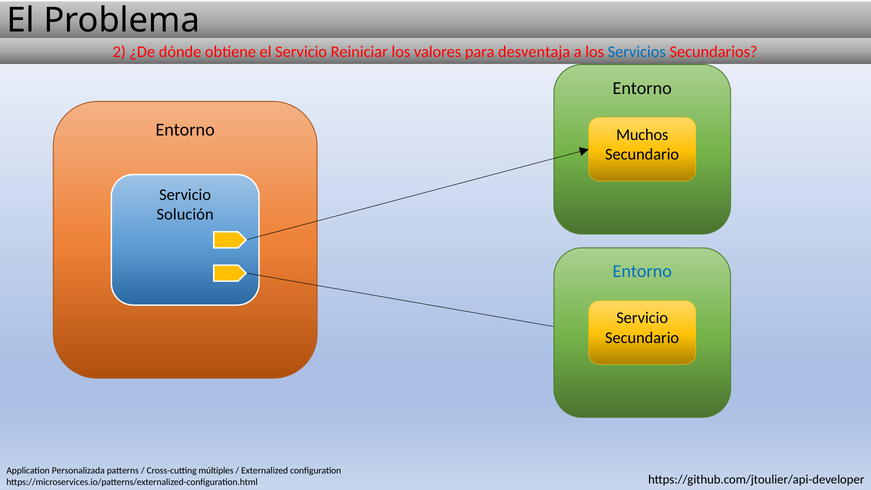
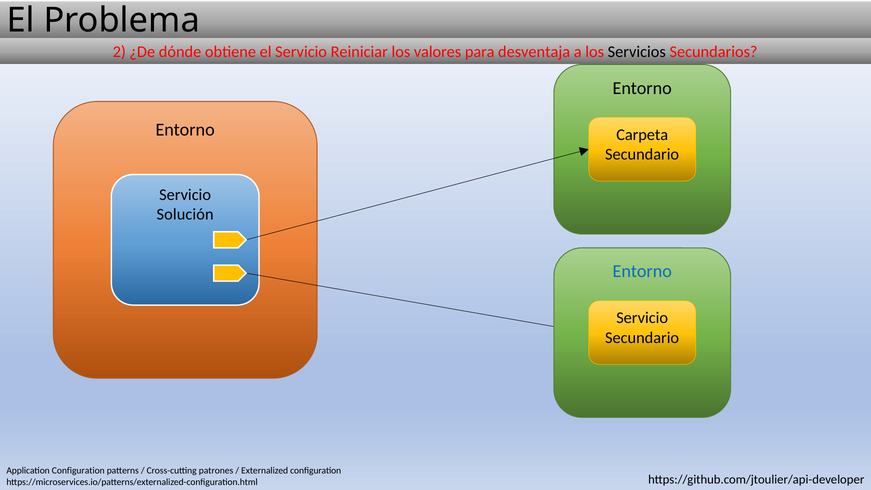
Servicios colour: blue -> black (637, 52)
Muchos: Muchos -> Carpeta (642, 135)
Application Personalizada: Personalizada -> Configuration (78, 471)
múltiples: múltiples -> patrones (216, 471)
